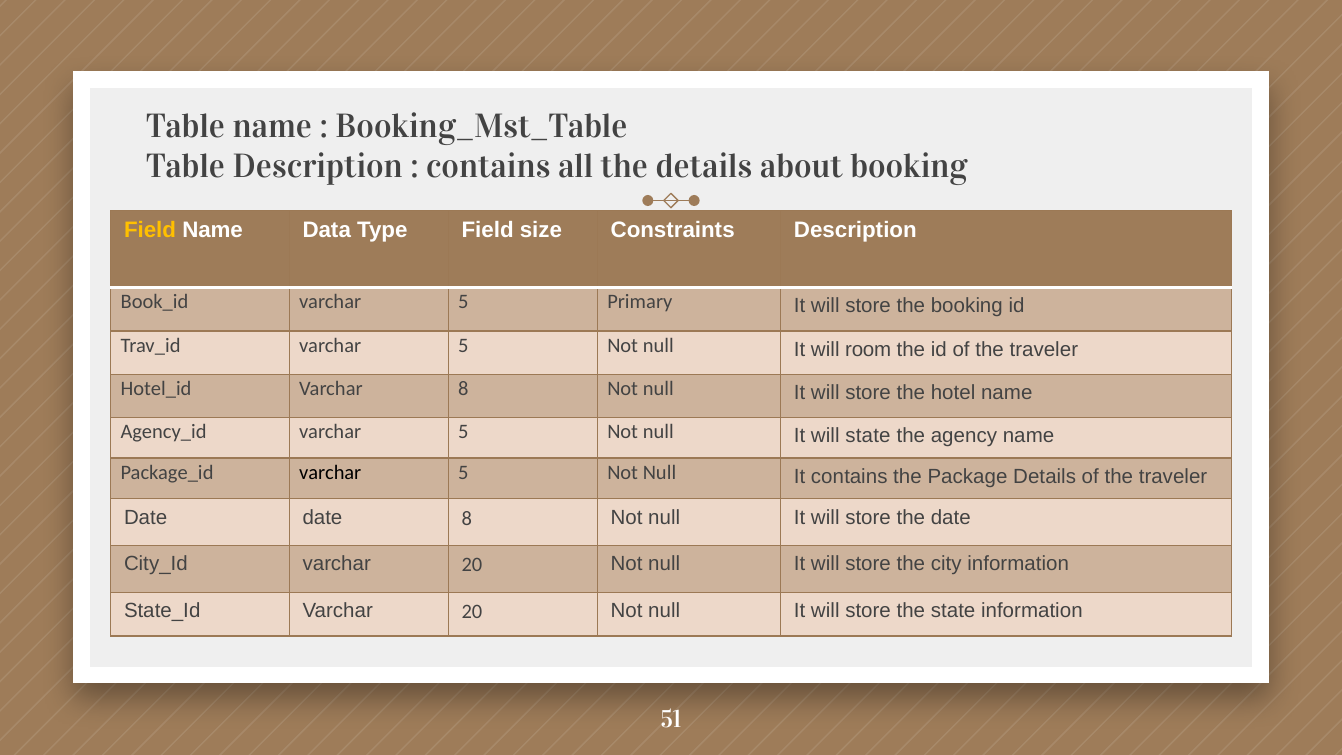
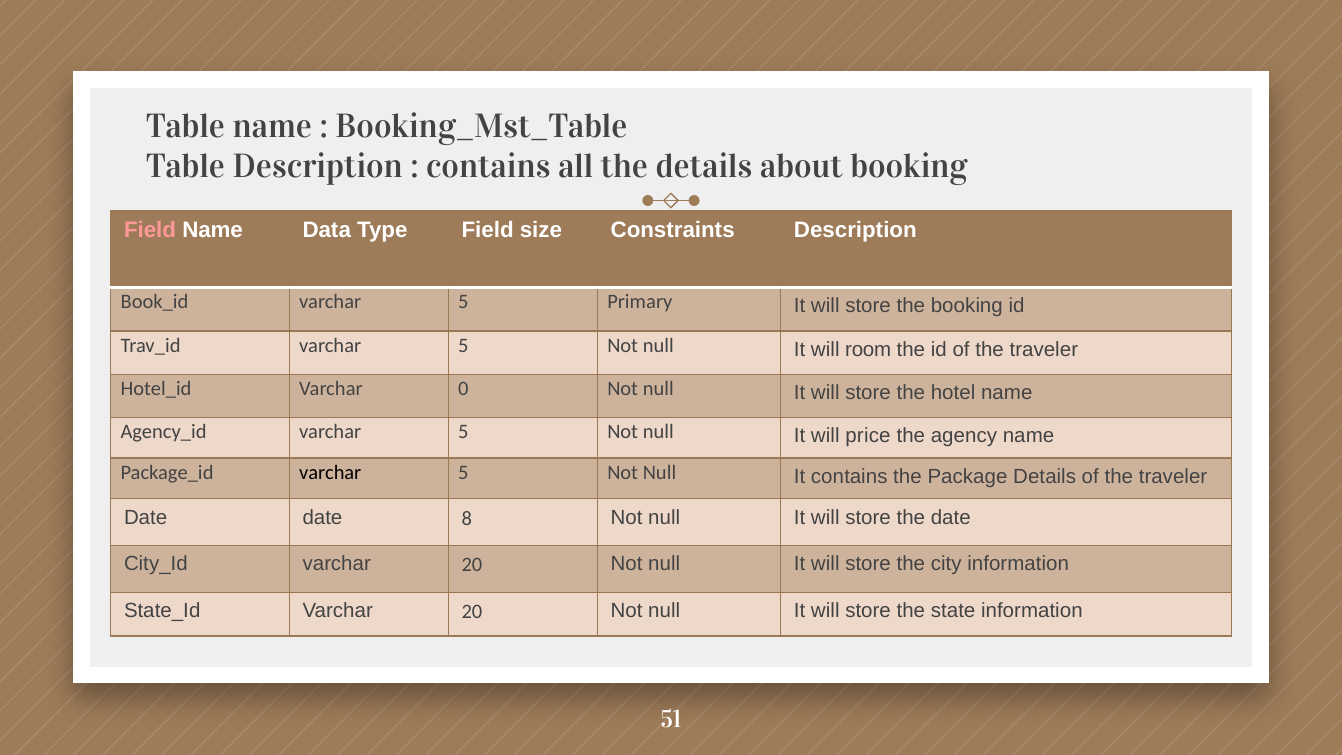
Field colour: yellow -> pink (150, 230)
Varchar 8: 8 -> 0 (463, 389)
will state: state -> price (868, 436)
